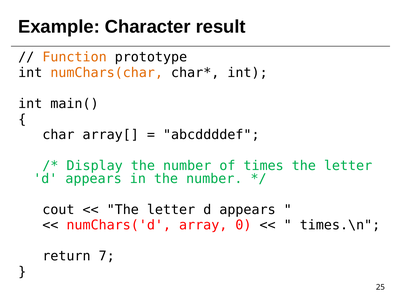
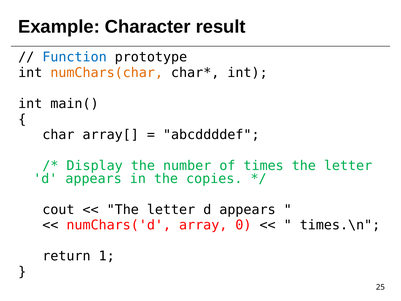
Function colour: orange -> blue (75, 57)
in the number: number -> copies (214, 179)
7: 7 -> 1 (107, 256)
